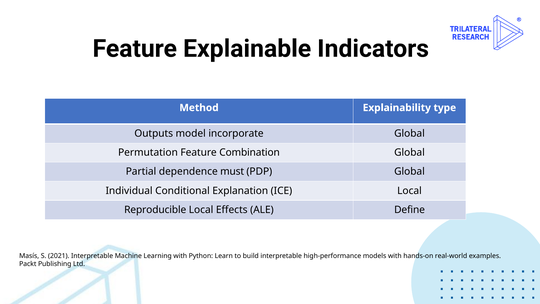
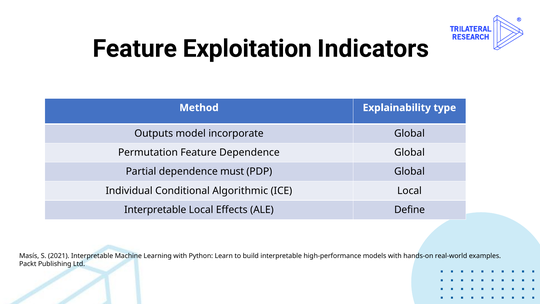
Explainable: Explainable -> Exploitation (247, 49)
Feature Combination: Combination -> Dependence (249, 152)
Explanation: Explanation -> Algorithmic (240, 191)
Reproducible: Reproducible -> Interpretable (155, 210)
